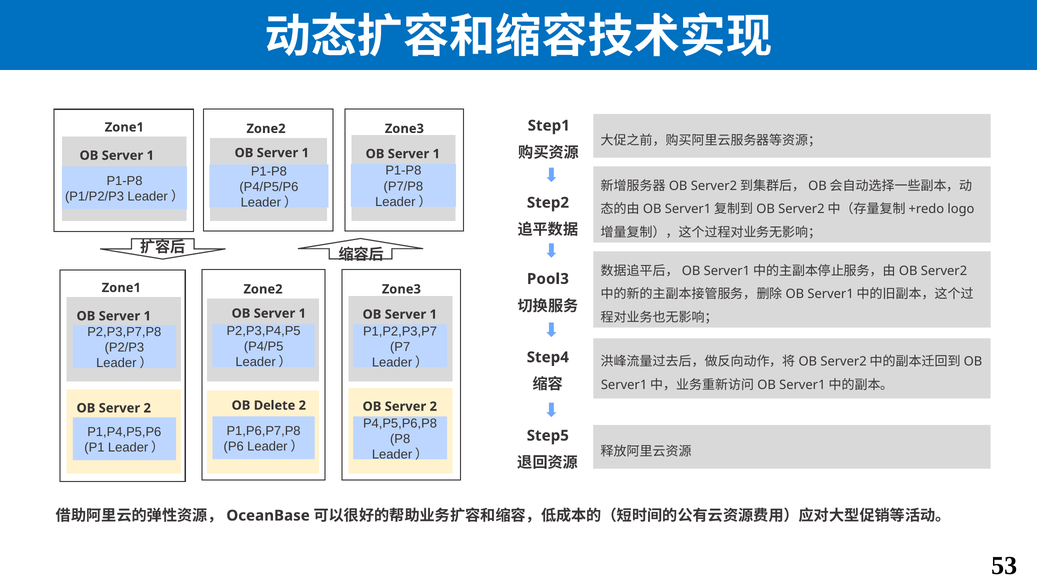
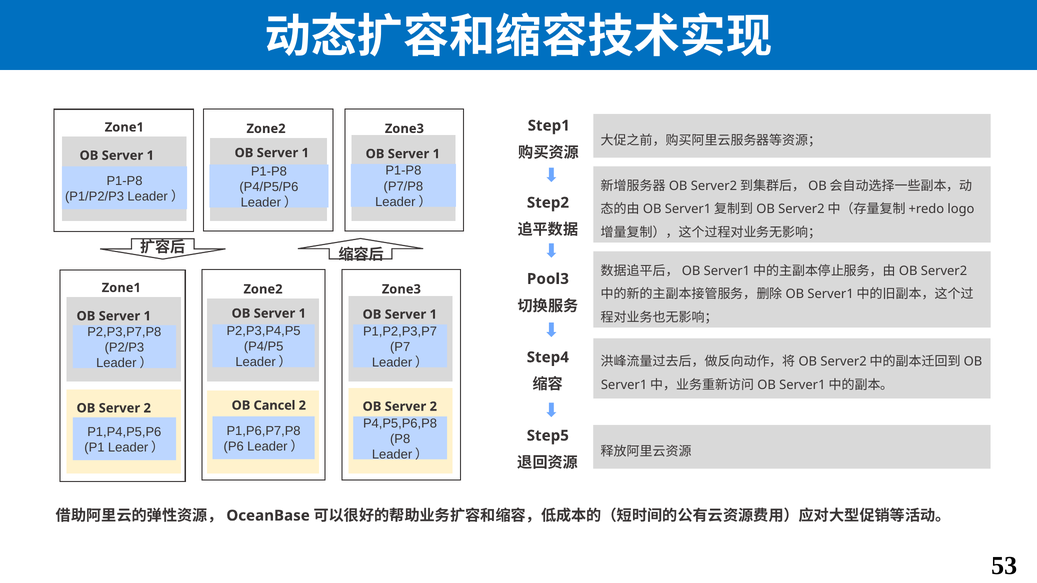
Delete: Delete -> Cancel (275, 406)
